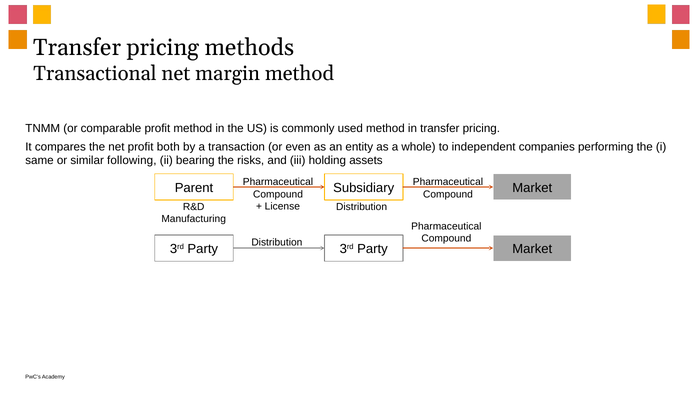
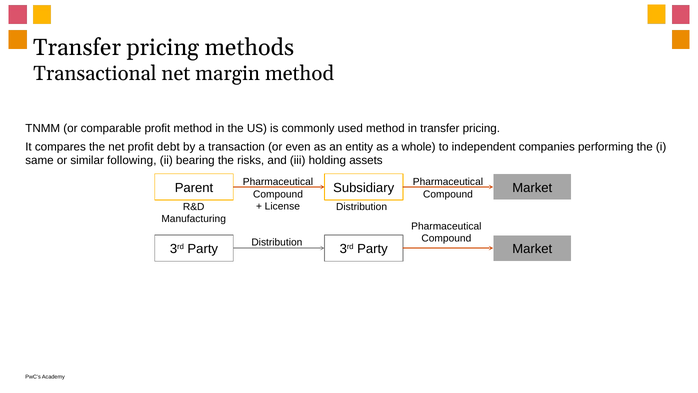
both: both -> debt (168, 147)
